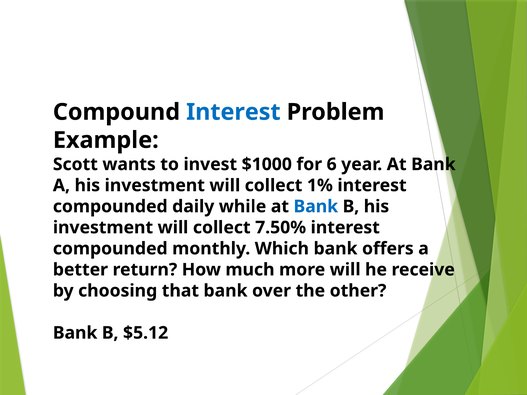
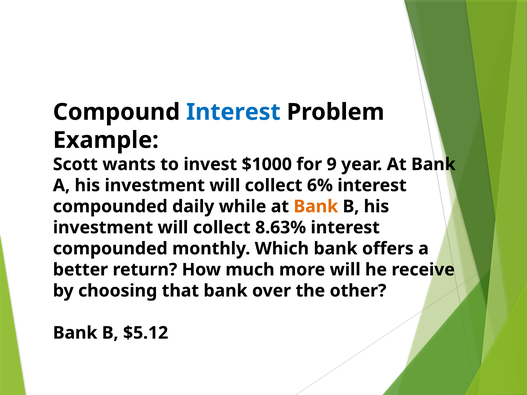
6: 6 -> 9 (332, 164)
1%: 1% -> 6% (320, 186)
Bank colour: blue -> orange (316, 207)
7.50%: 7.50% -> 8.63% (281, 228)
